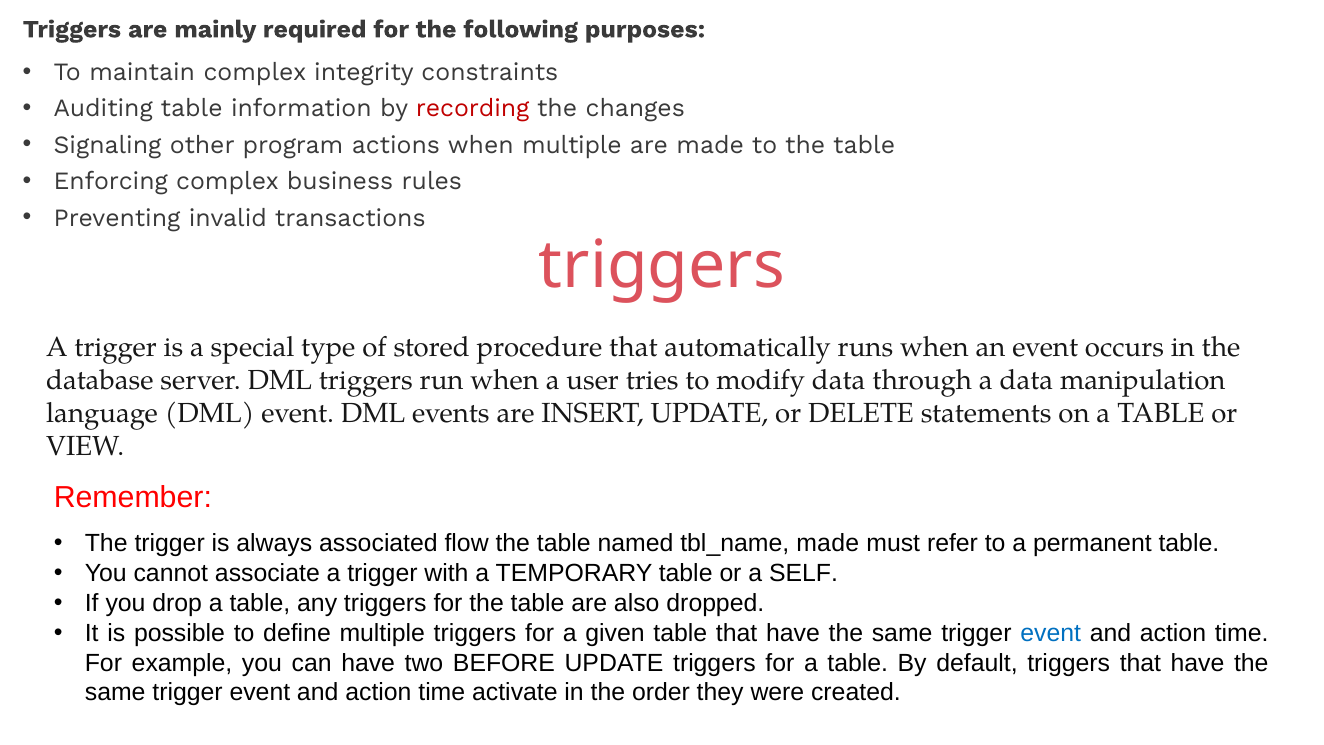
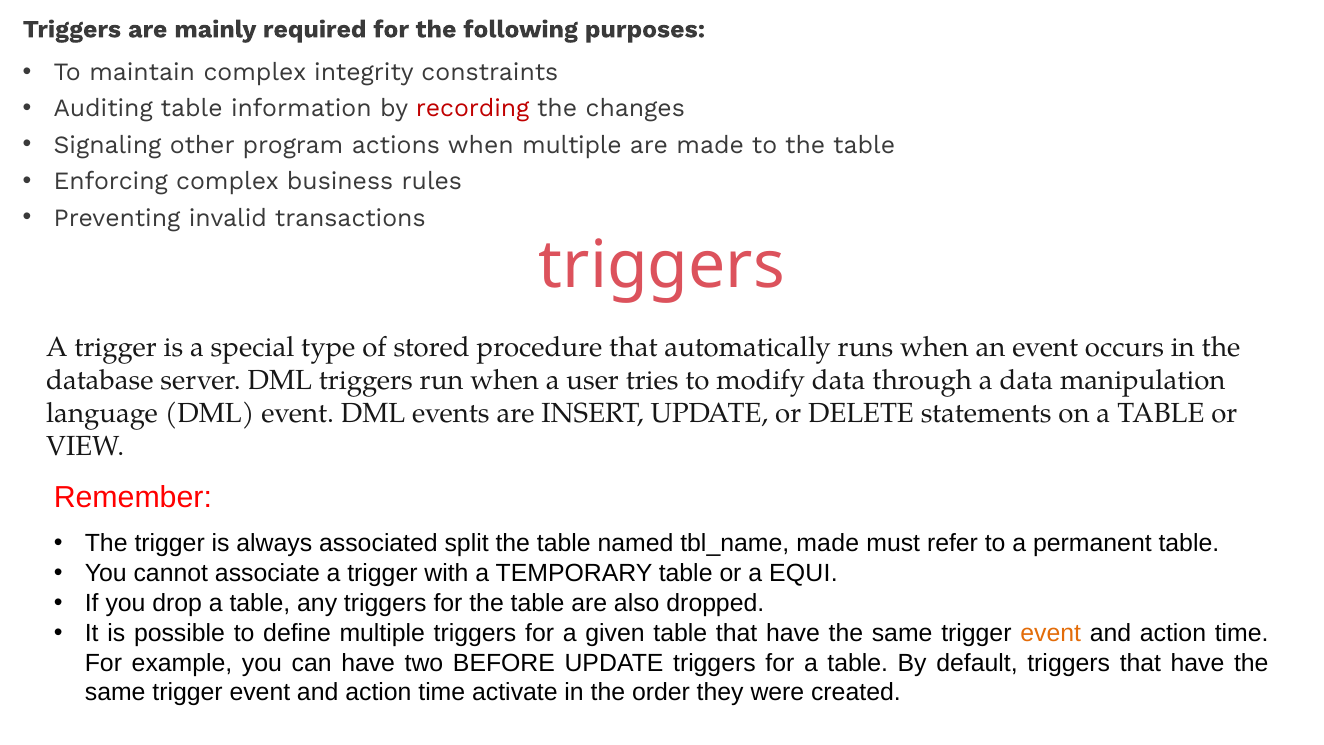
flow: flow -> split (467, 544)
SELF: SELF -> EQUI (803, 573)
event colour: blue -> orange (1051, 633)
